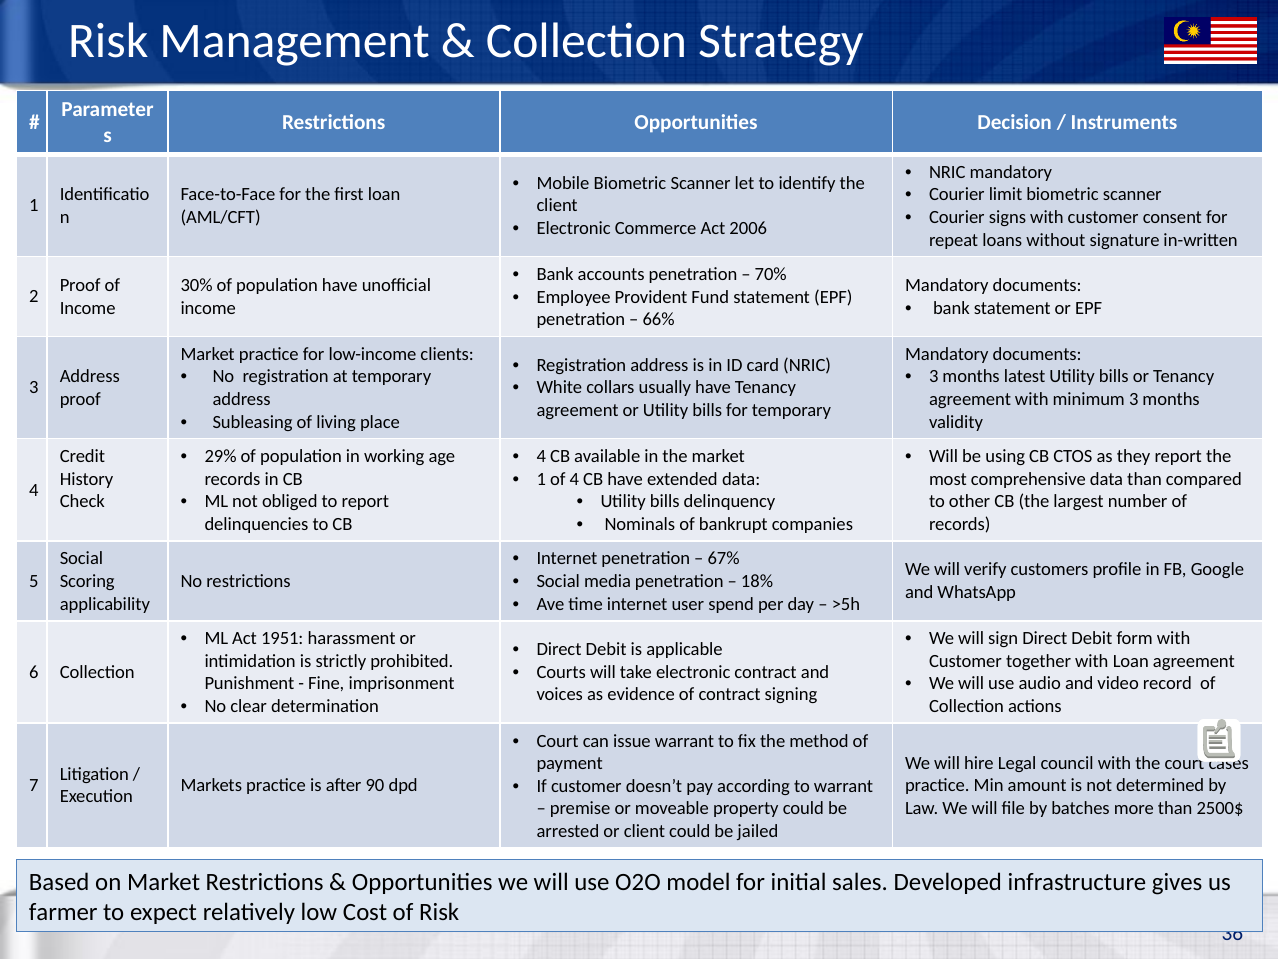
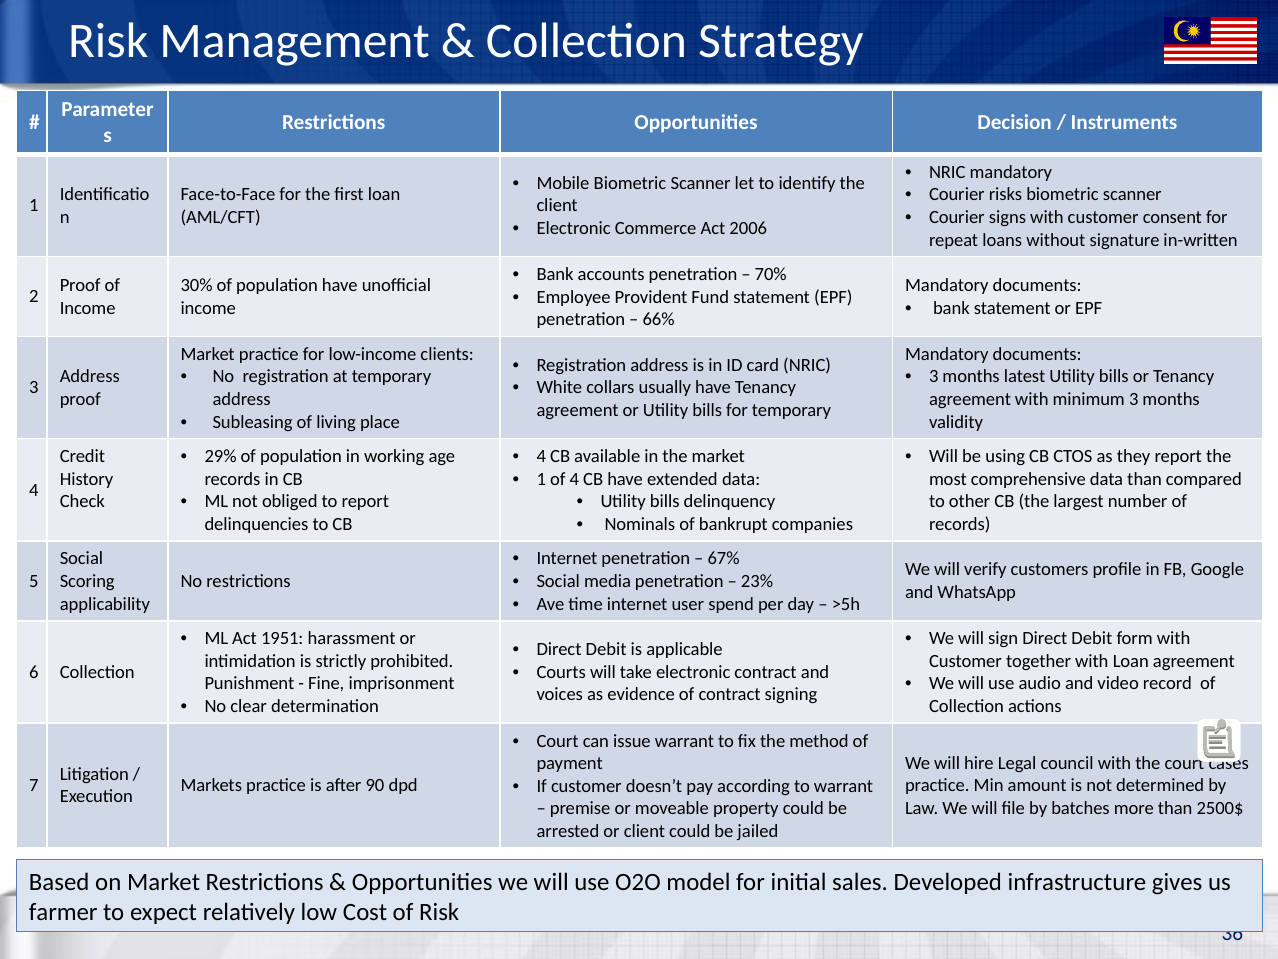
limit: limit -> risks (1006, 195)
18%: 18% -> 23% (757, 581)
